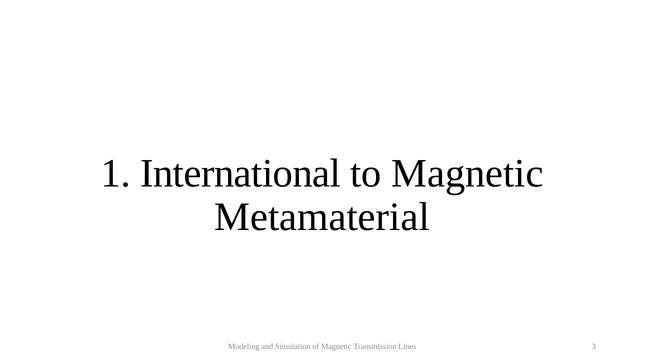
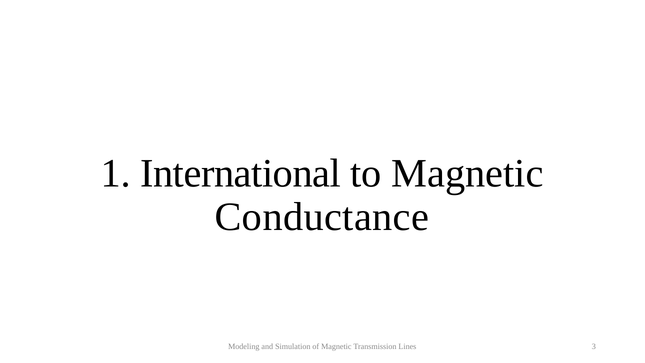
Metamaterial: Metamaterial -> Conductance (322, 217)
